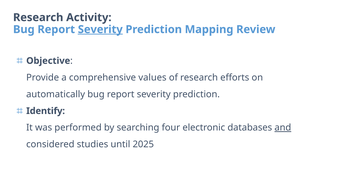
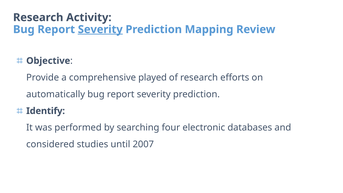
values: values -> played (153, 77)
and underline: present -> none (283, 128)
2025: 2025 -> 2007 (143, 144)
